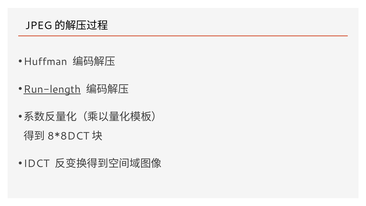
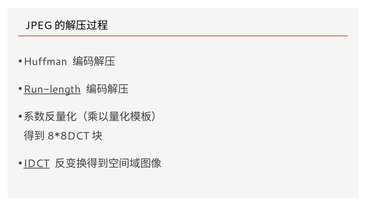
IDCT underline: none -> present (37, 163)
